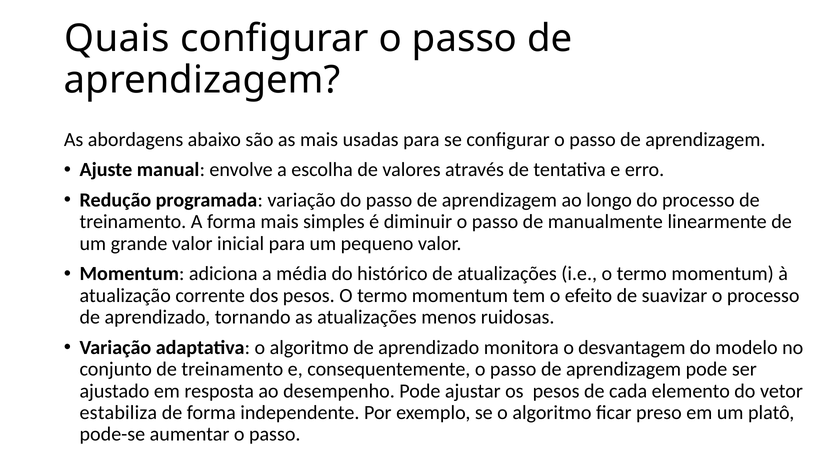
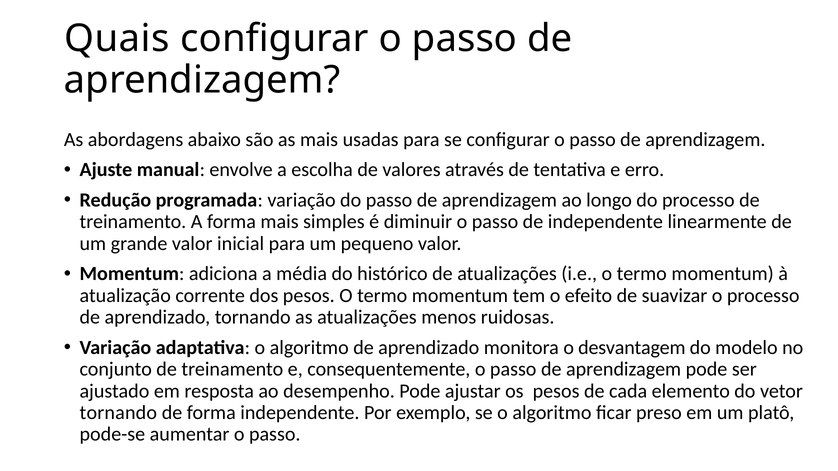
de manualmente: manualmente -> independente (605, 222)
estabiliza: estabiliza -> tornando (118, 413)
